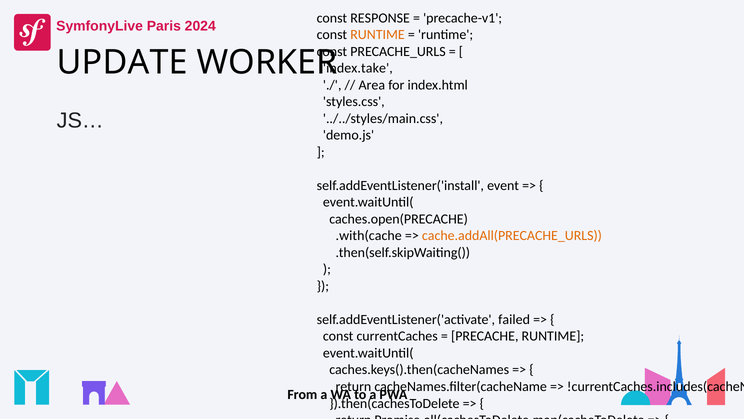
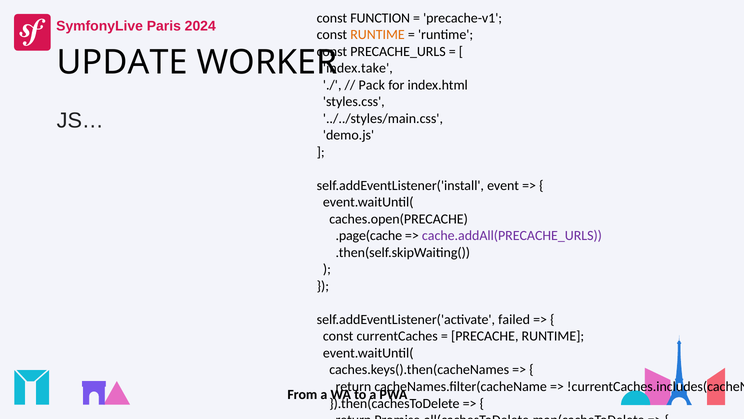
const RESPONSE: RESPONSE -> FUNCTION (380, 18)
Area: Area -> Pack (372, 85)
.with(cache: .with(cache -> .page(cache (369, 236)
cache.addAll(PRECACHE_URLS colour: orange -> purple (512, 236)
